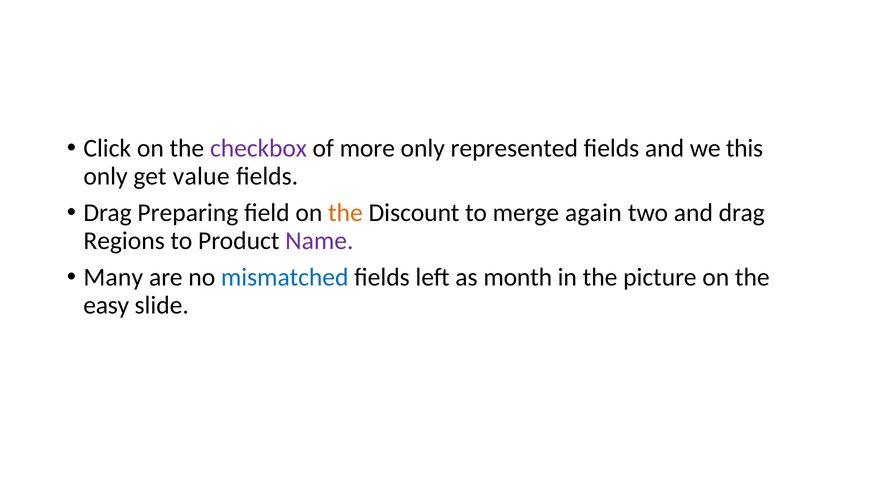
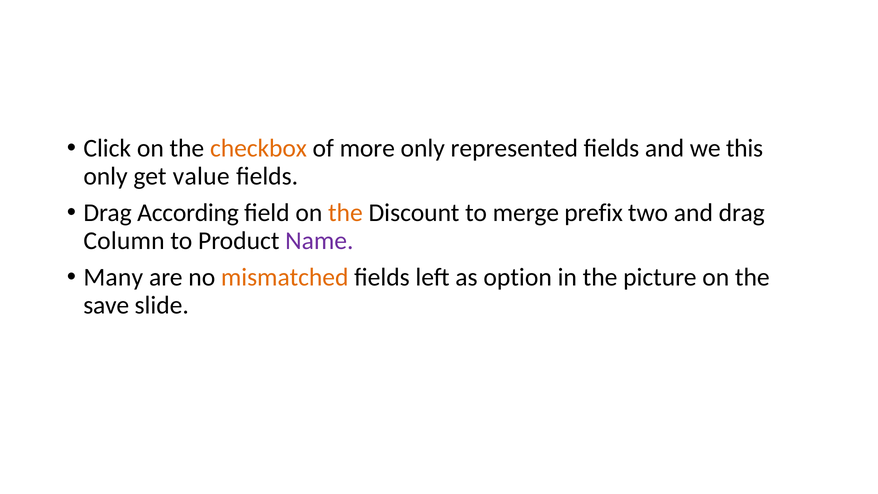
checkbox colour: purple -> orange (258, 148)
Preparing: Preparing -> According (188, 213)
again: again -> prefix (594, 213)
Regions: Regions -> Column (124, 241)
mismatched colour: blue -> orange (285, 277)
month: month -> option (518, 277)
easy: easy -> save (106, 305)
